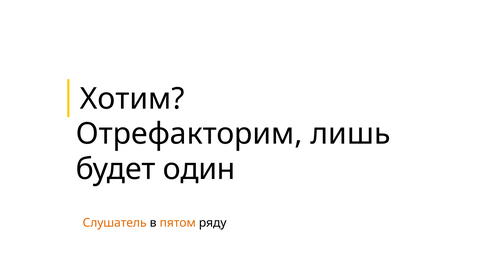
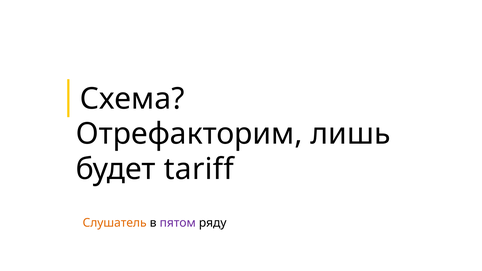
Хотим: Хотим -> Схема (132, 99)
один: один -> tariff (199, 169)
пятом colour: orange -> purple (178, 223)
